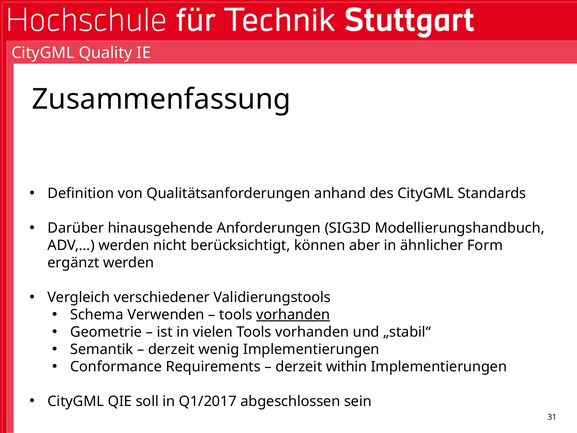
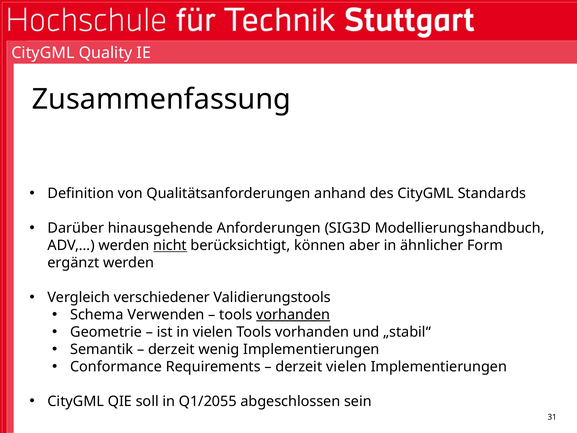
nicht underline: none -> present (170, 245)
derzeit within: within -> vielen (346, 366)
Q1/2017: Q1/2017 -> Q1/2055 (208, 401)
